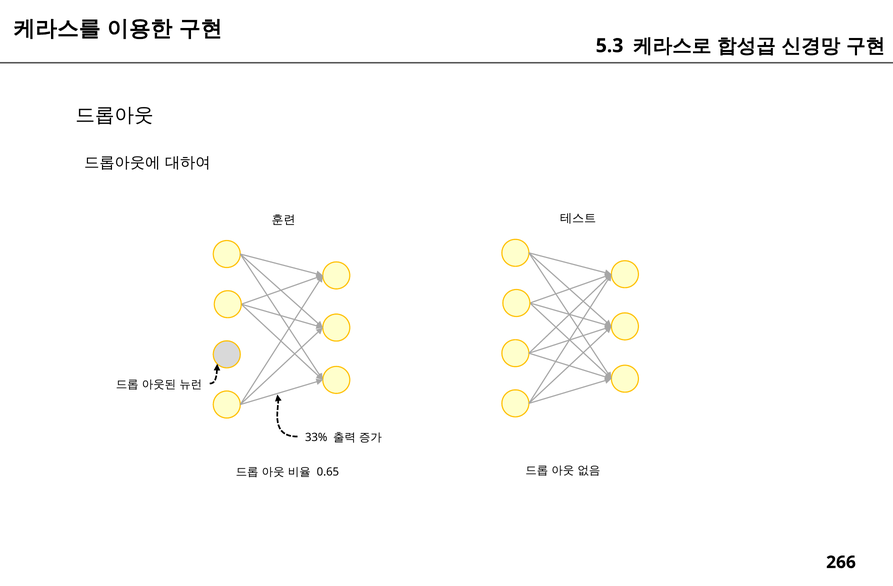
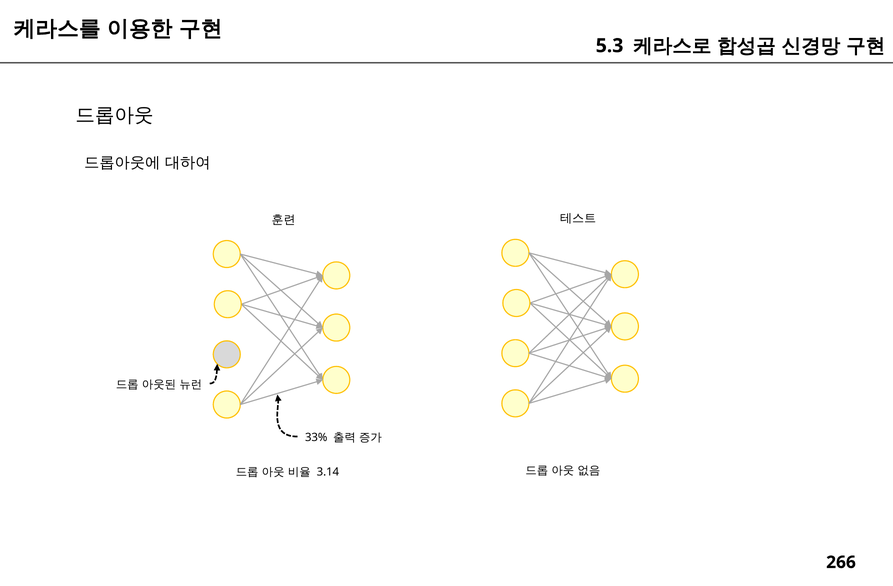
0.65: 0.65 -> 3.14 (328, 472)
